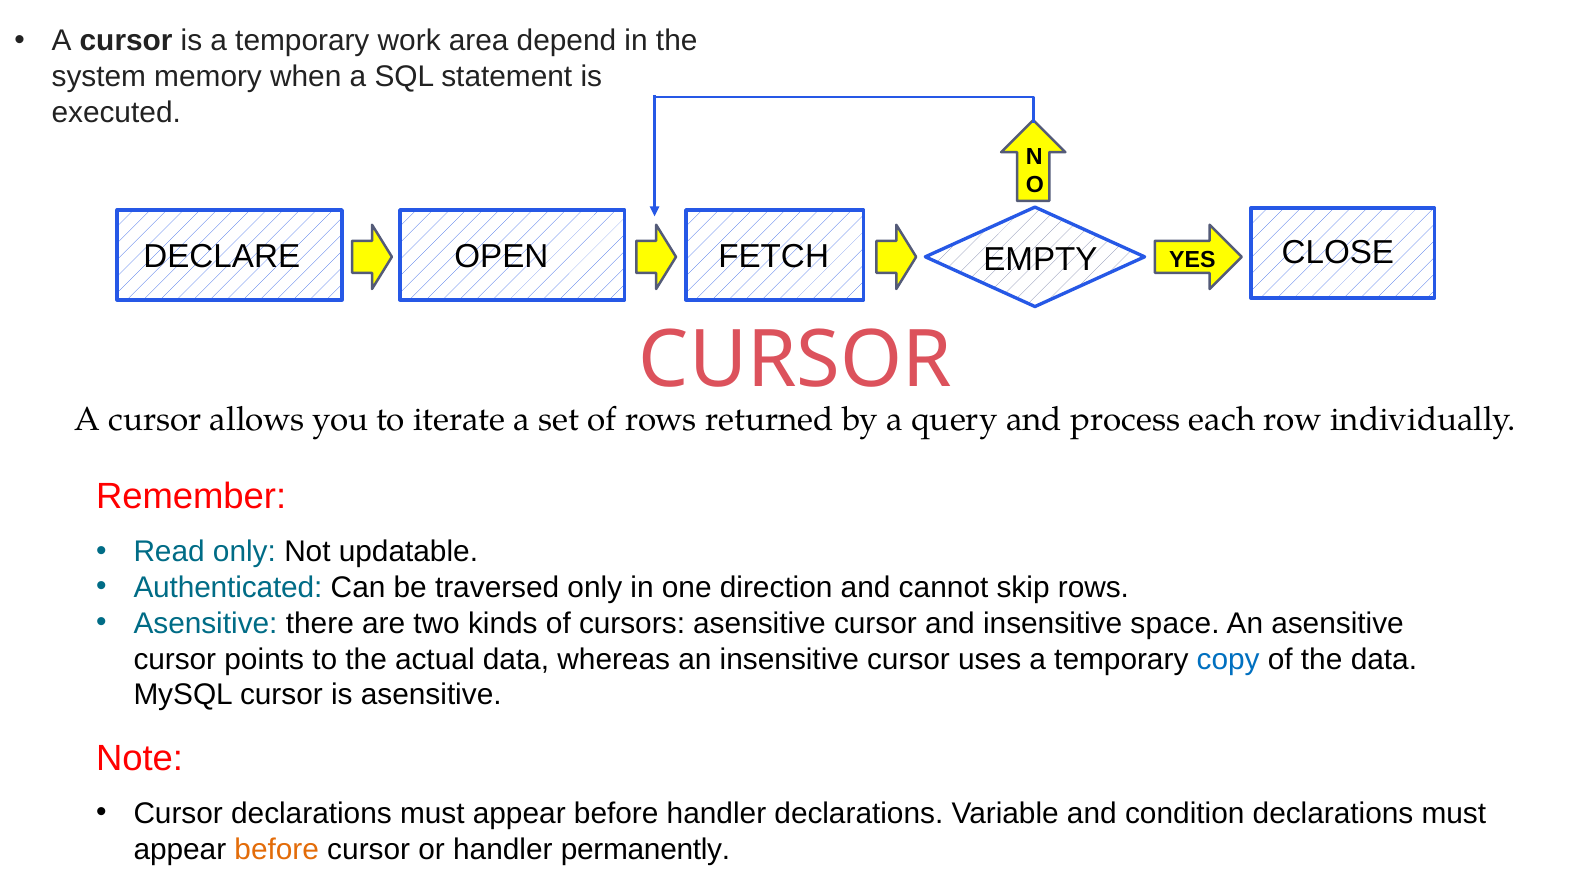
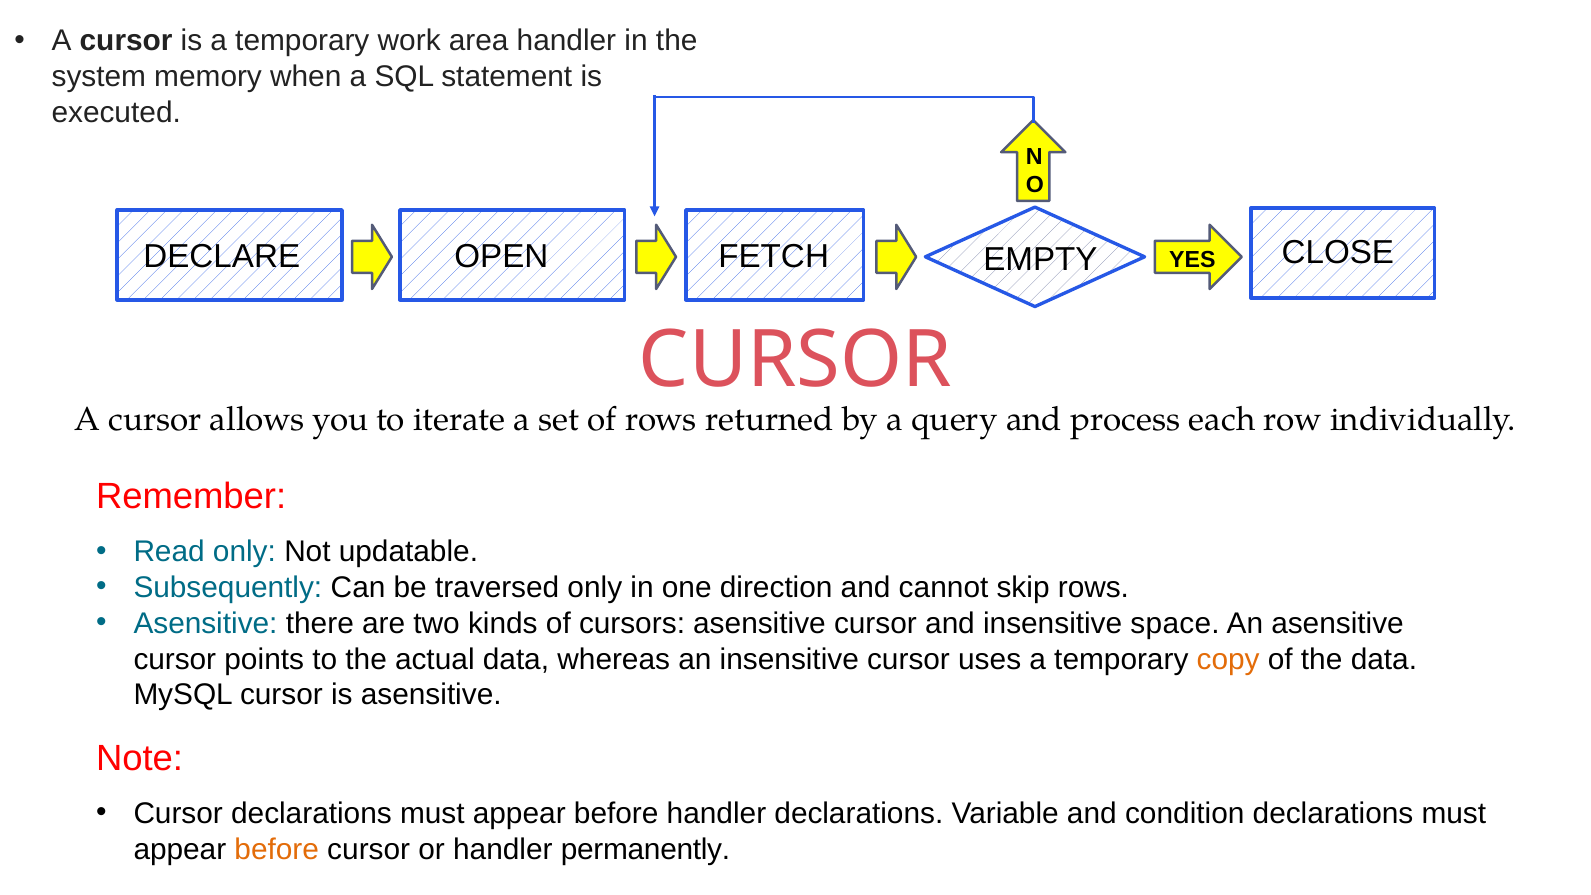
area depend: depend -> handler (566, 41)
Authenticated: Authenticated -> Subsequently (228, 588)
copy colour: blue -> orange (1228, 659)
